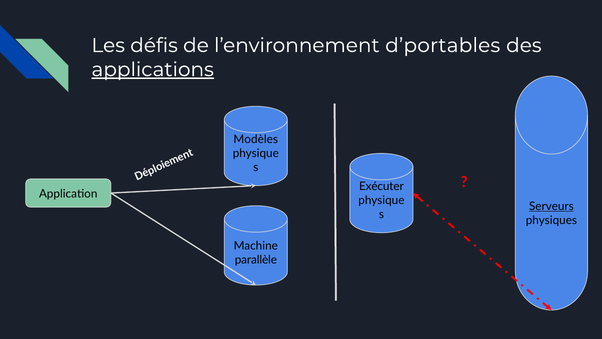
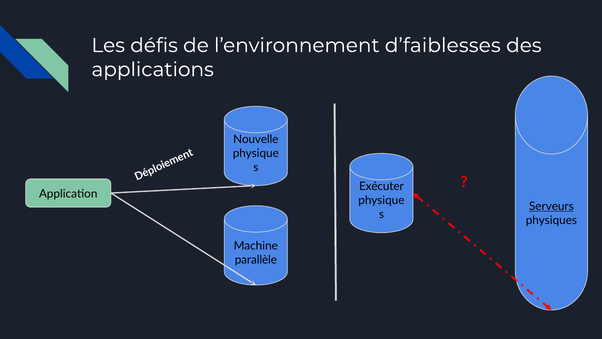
d’portables: d’portables -> d’faiblesses (443, 45)
applications underline: present -> none (153, 69)
Modèles: Modèles -> Nouvelle (256, 139)
